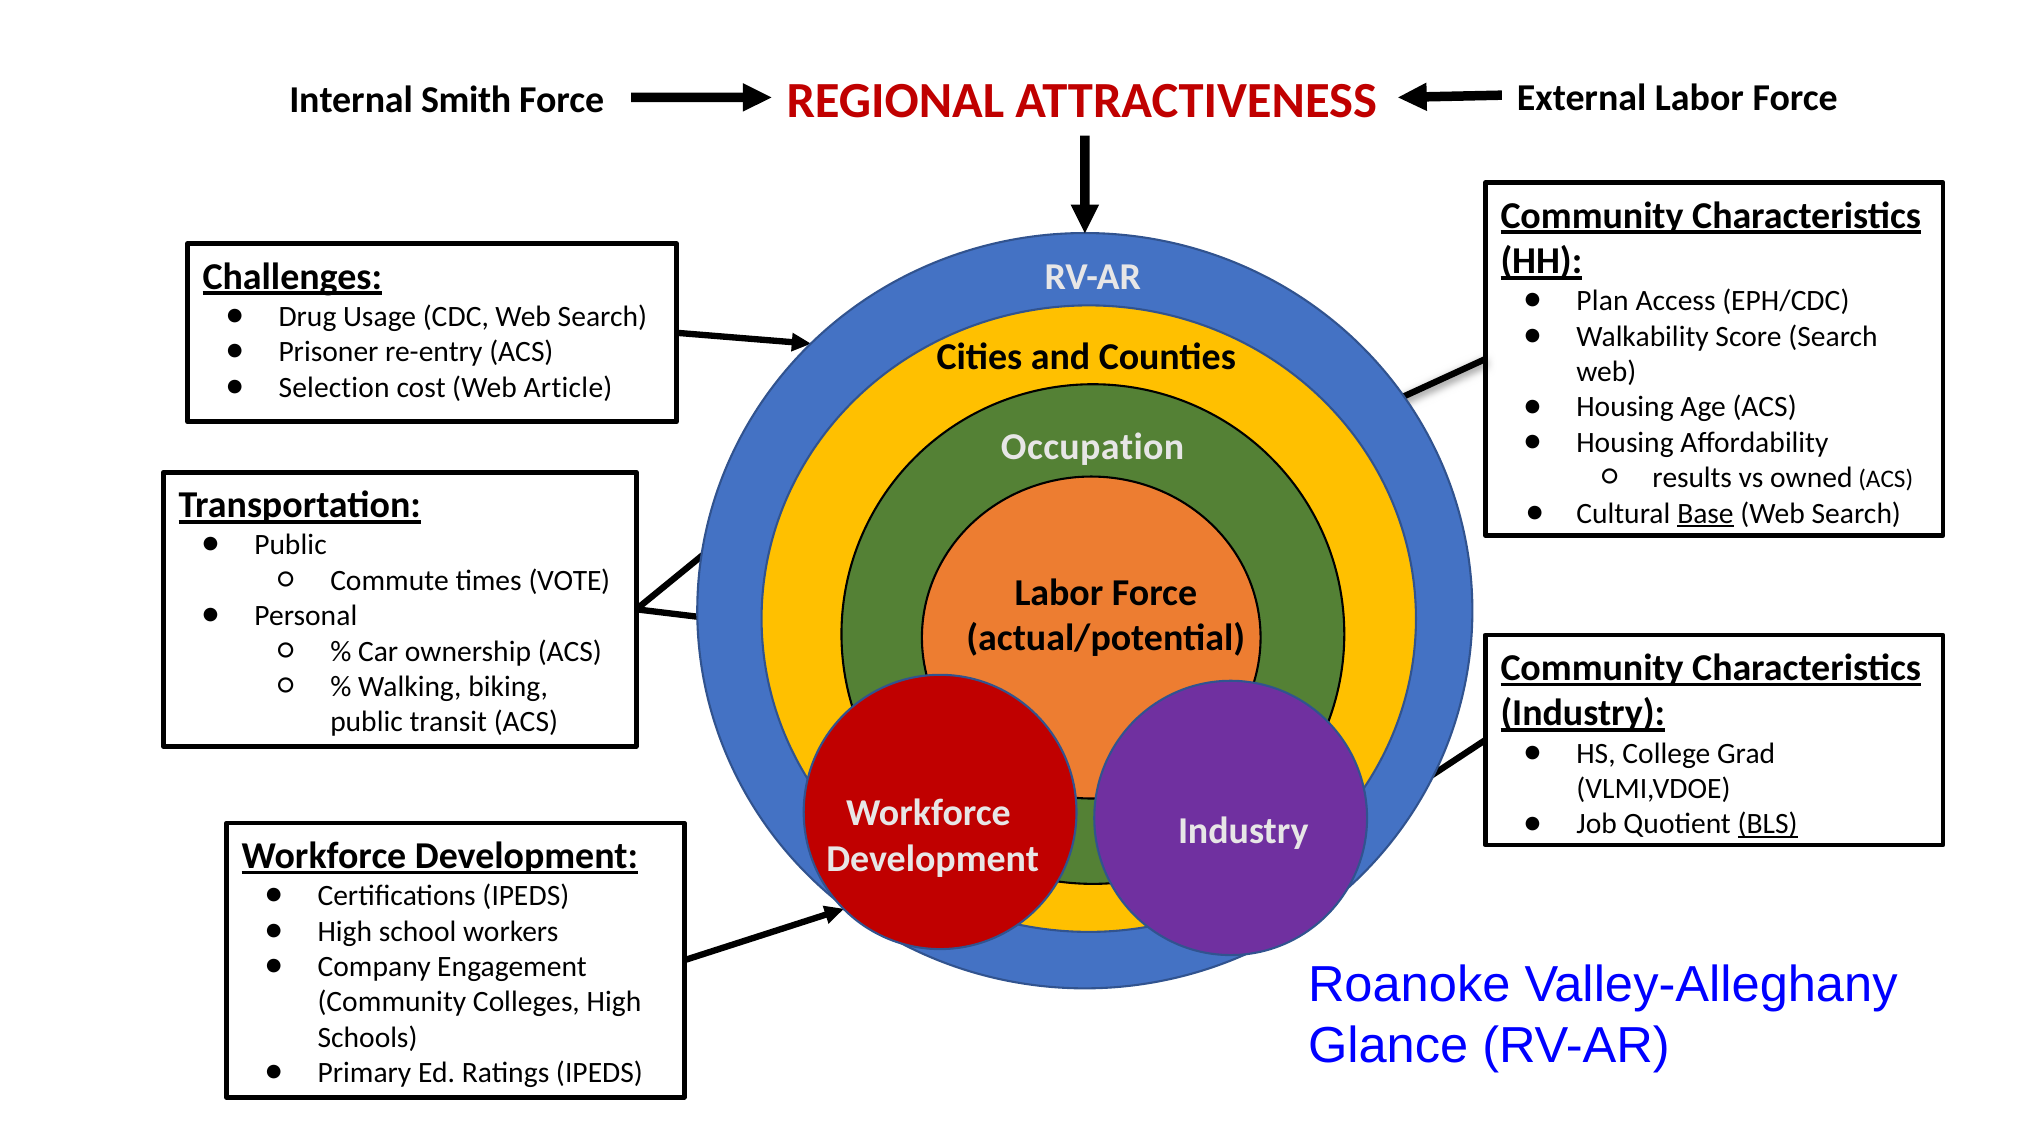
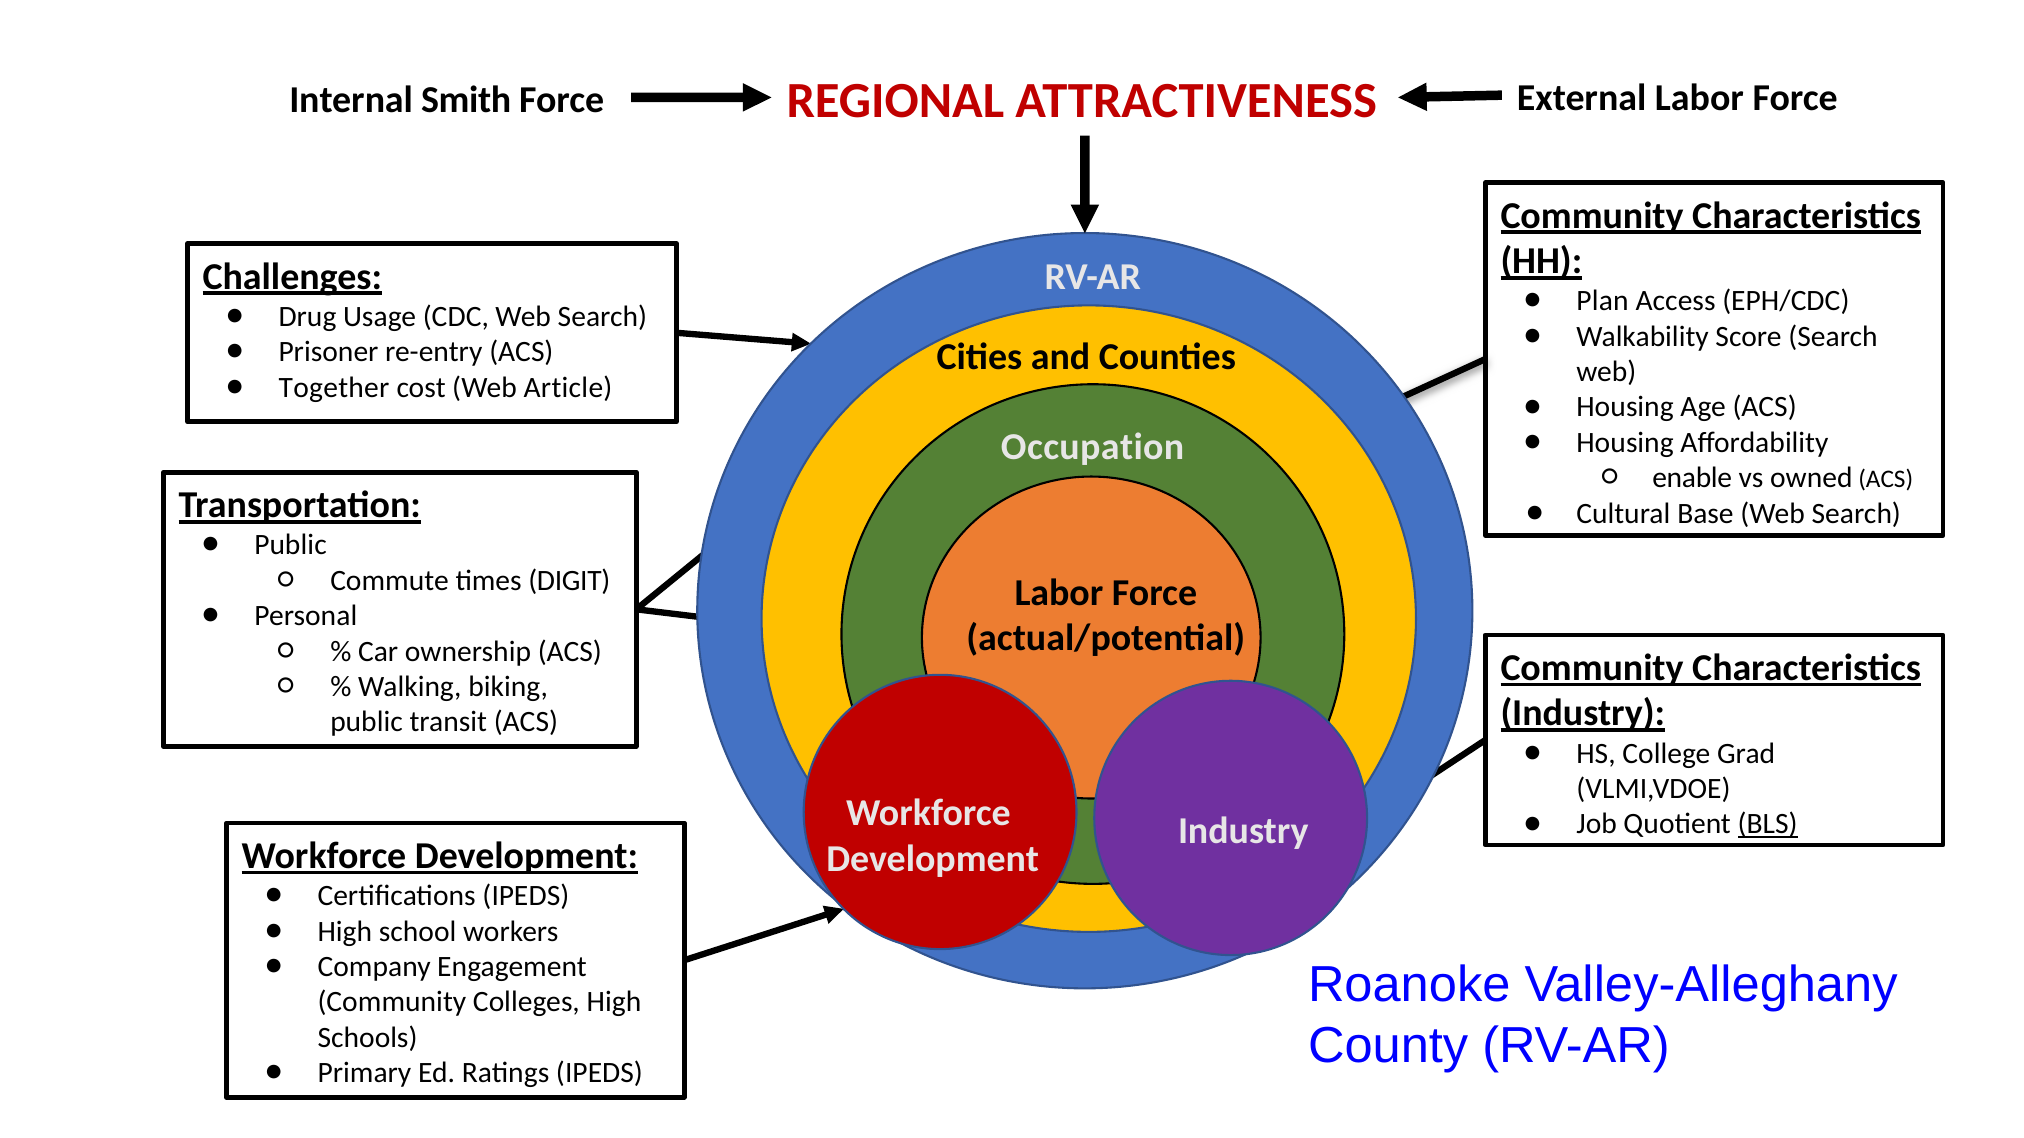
Selection: Selection -> Together (334, 388)
results: results -> enable (1692, 478)
Base underline: present -> none (1705, 514)
VOTE: VOTE -> DIGIT (569, 581)
Glance: Glance -> County (1388, 1046)
